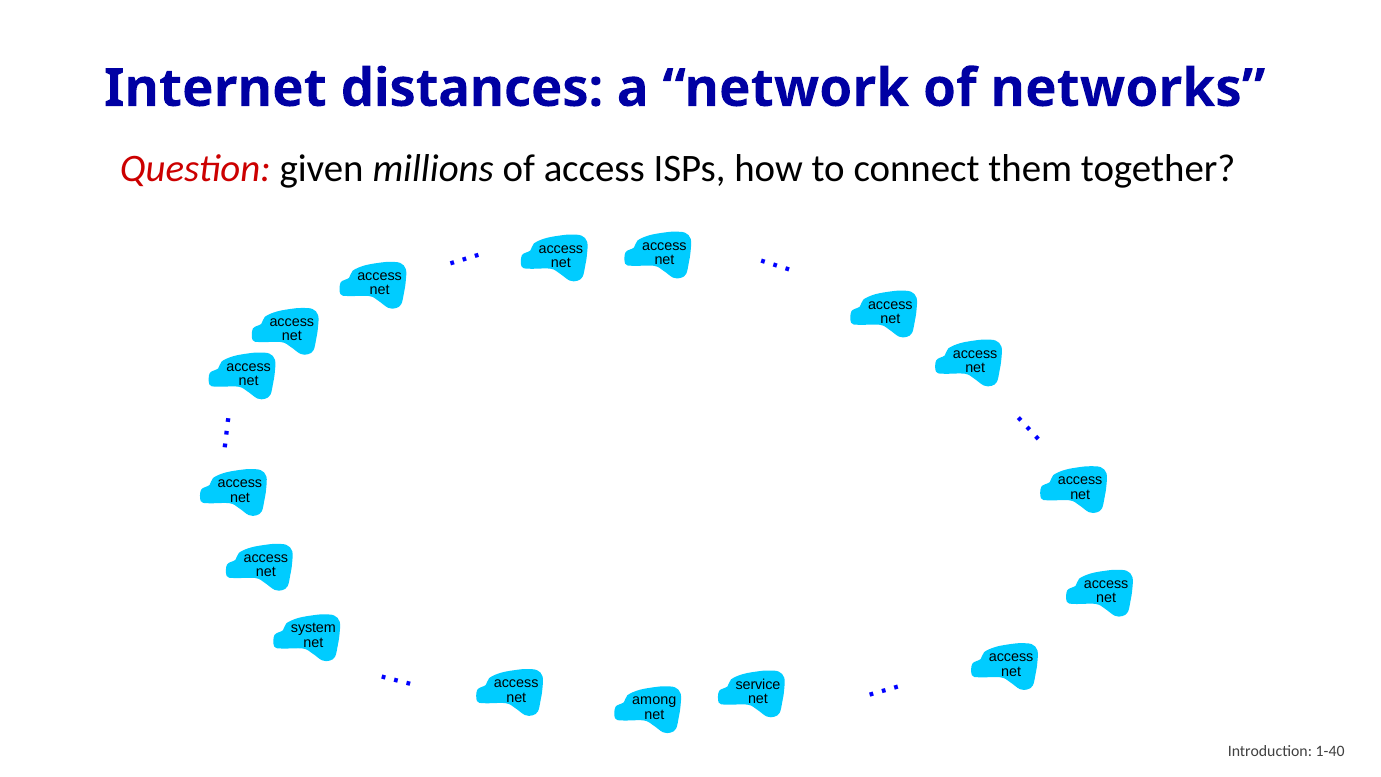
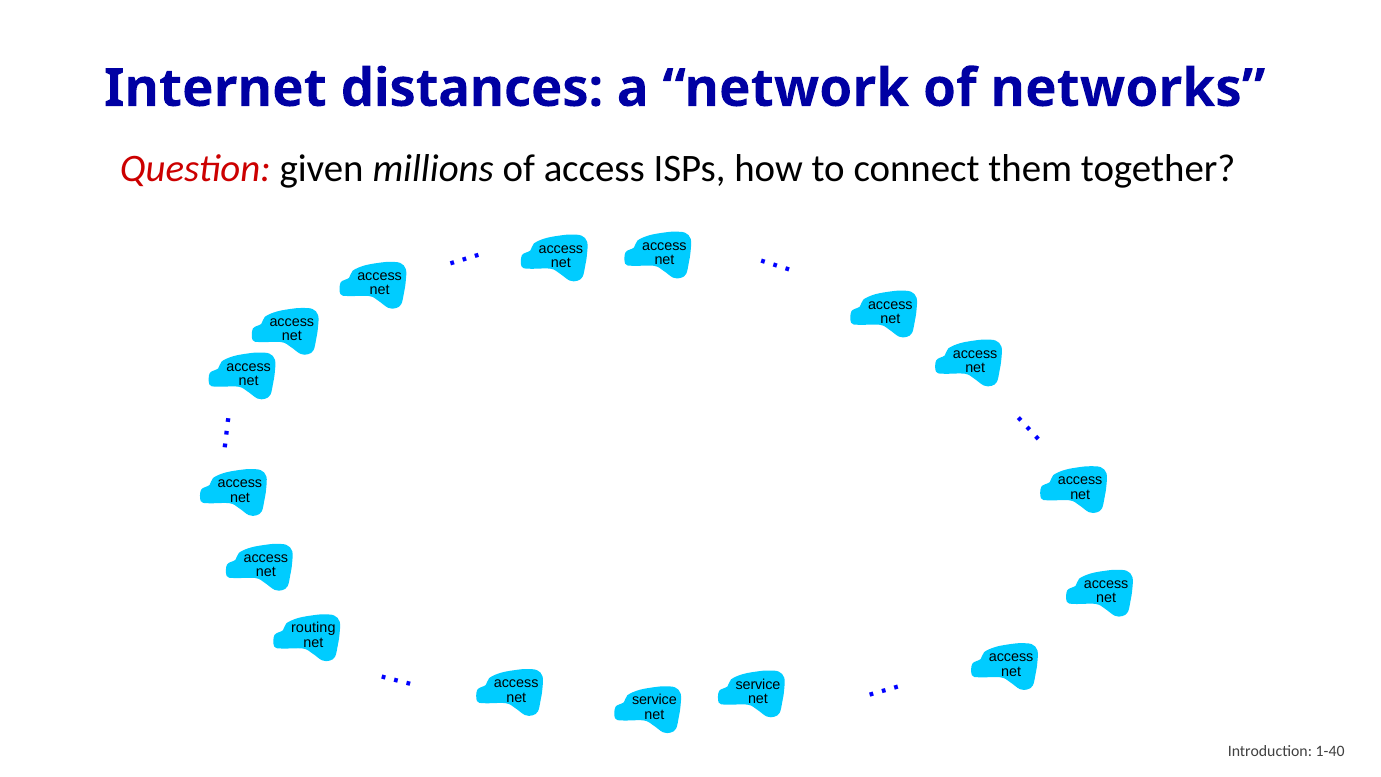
system: system -> routing (313, 628)
among: among -> service (654, 700)
